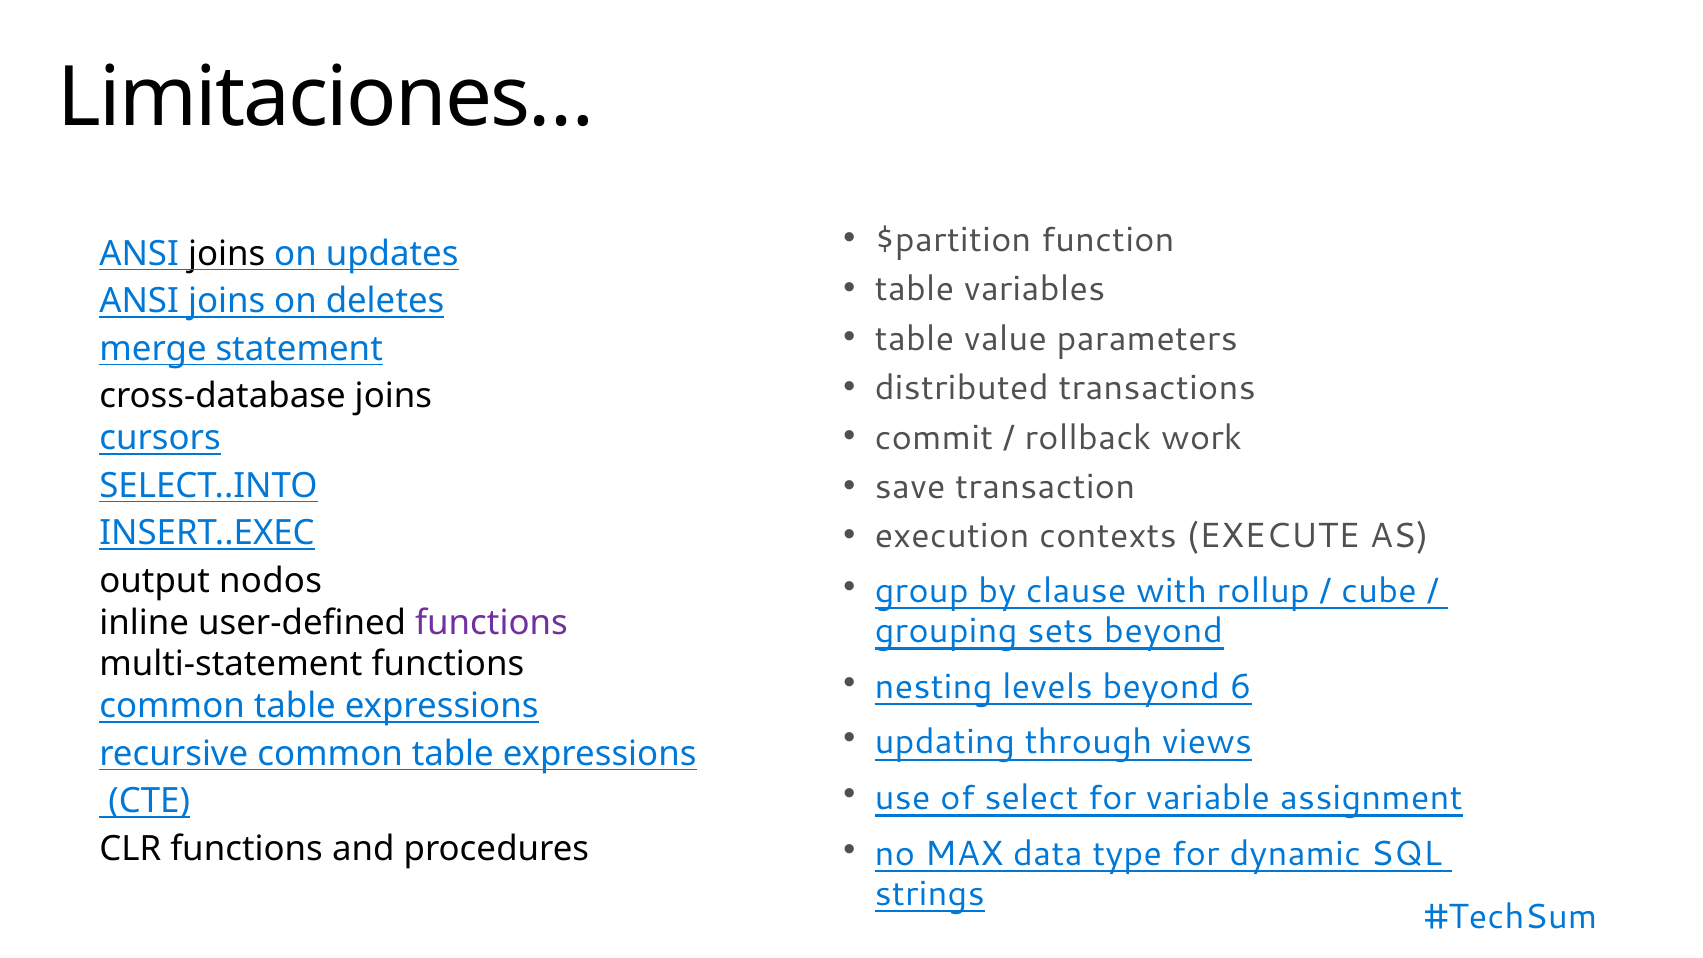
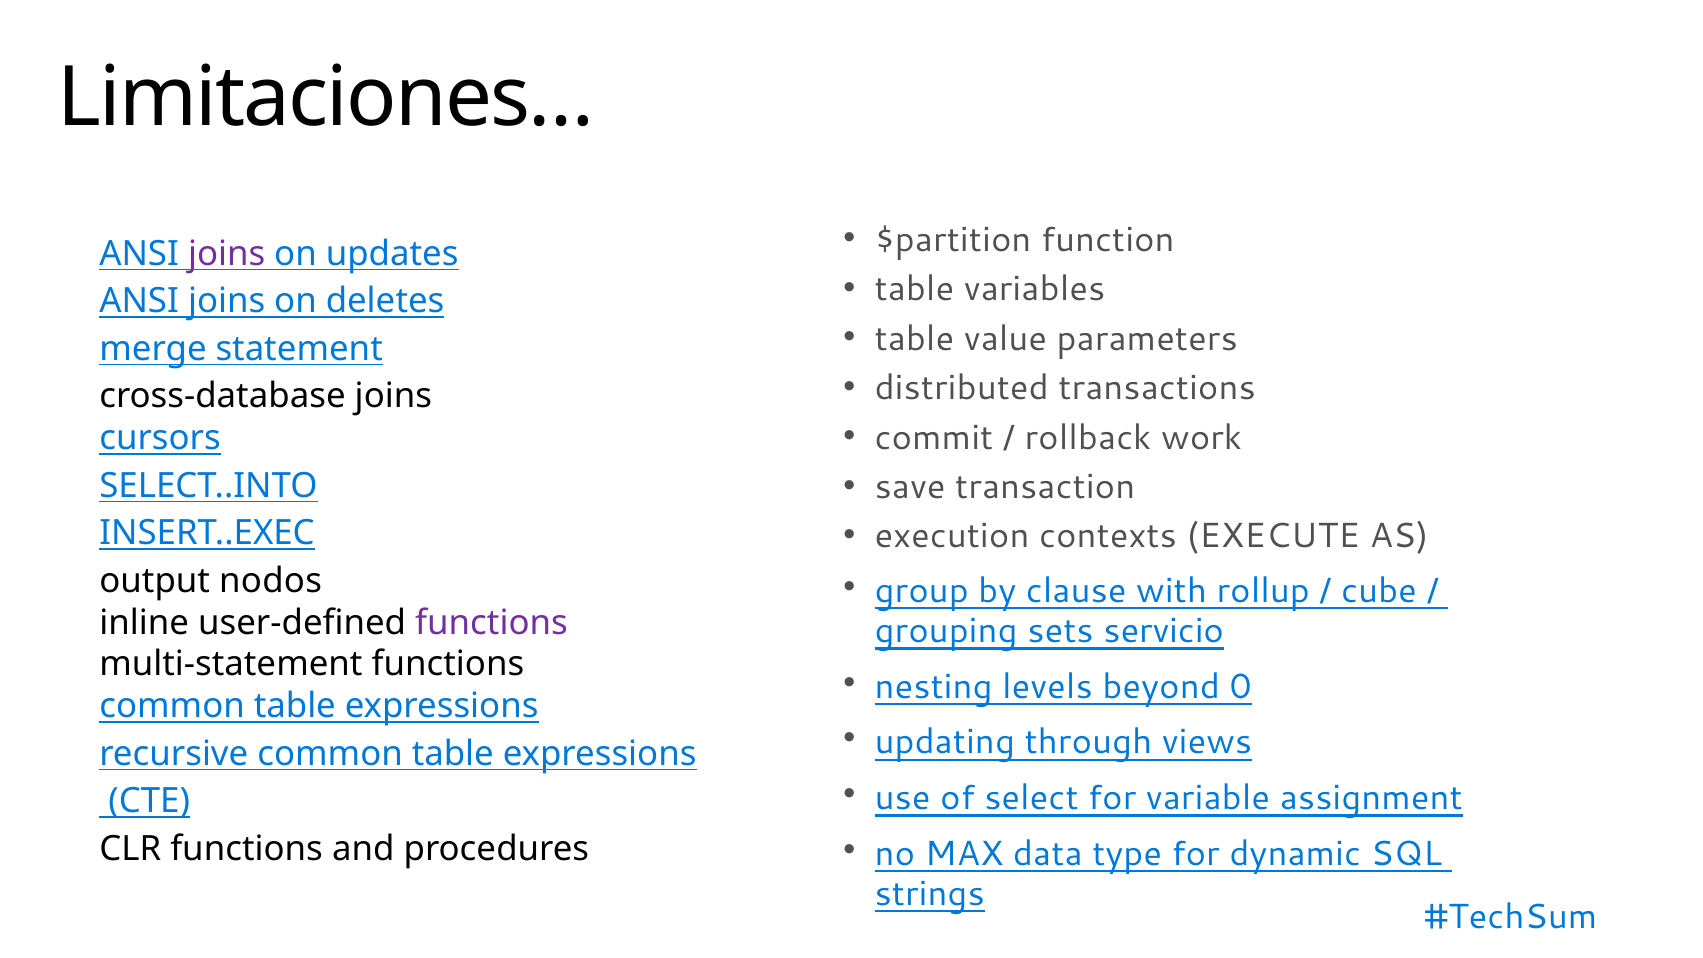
joins colour: black -> purple (227, 254)
sets beyond: beyond -> servicio (1164, 631)
6: 6 -> 0 (1241, 686)
